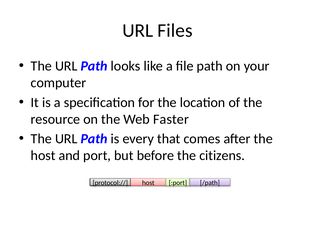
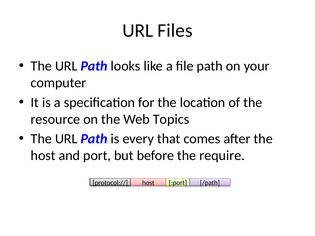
Faster: Faster -> Topics (171, 119)
citizens: citizens -> require (222, 156)
